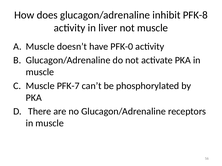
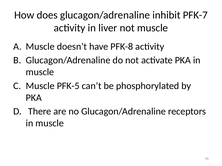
PFK-8: PFK-8 -> PFK-7 (195, 15)
PFK-0: PFK-0 -> PFK-8 (122, 47)
PFK-7: PFK-7 -> PFK-5 (68, 86)
